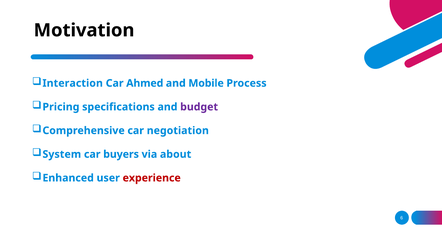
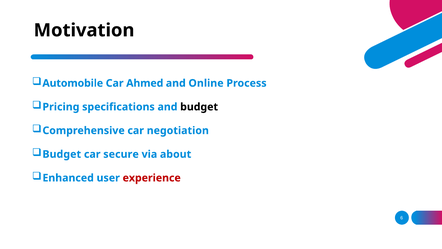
Interaction: Interaction -> Automobile (73, 83)
Mobile: Mobile -> Online (206, 83)
budget colour: purple -> black (199, 107)
System: System -> Budget (62, 154)
buyers: buyers -> secure (121, 154)
